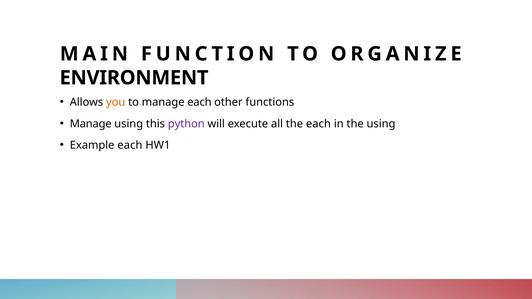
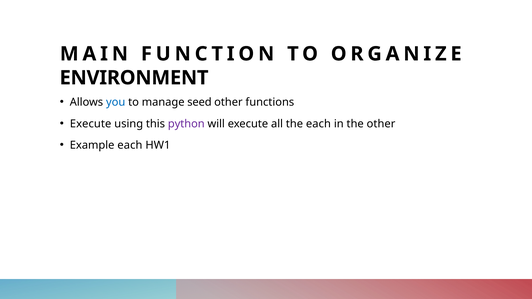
you colour: orange -> blue (116, 102)
manage each: each -> seed (199, 102)
Manage: Manage -> Execute (91, 124)
the using: using -> other (381, 124)
